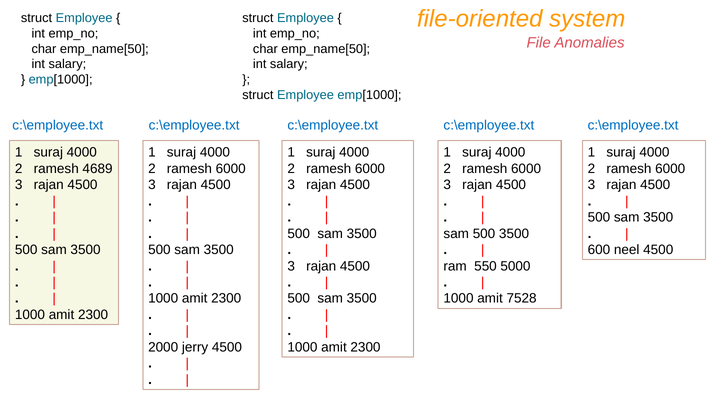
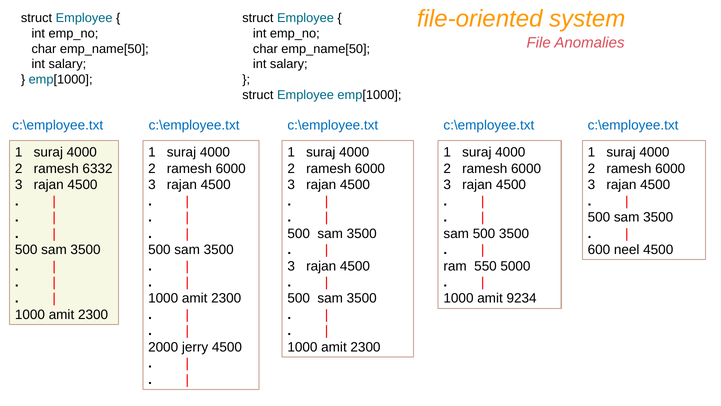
4689: 4689 -> 6332 (98, 168)
7528: 7528 -> 9234 (522, 298)
